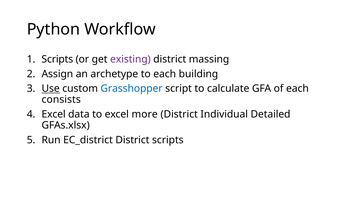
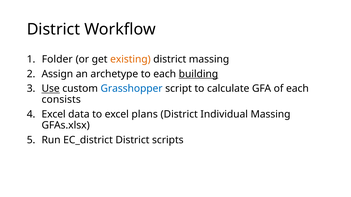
Python: Python -> District (53, 29)
Scripts: Scripts -> Folder (57, 59)
existing colour: purple -> orange (130, 59)
building underline: none -> present (198, 74)
more: more -> plans (145, 115)
Individual Detailed: Detailed -> Massing (271, 115)
